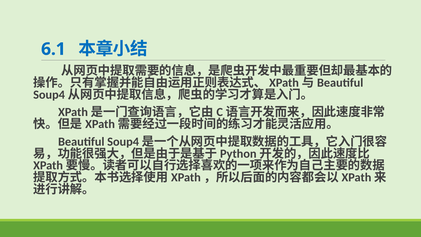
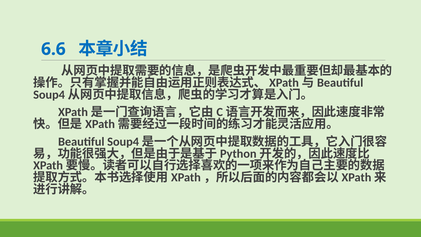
6.1: 6.1 -> 6.6 (53, 49)
